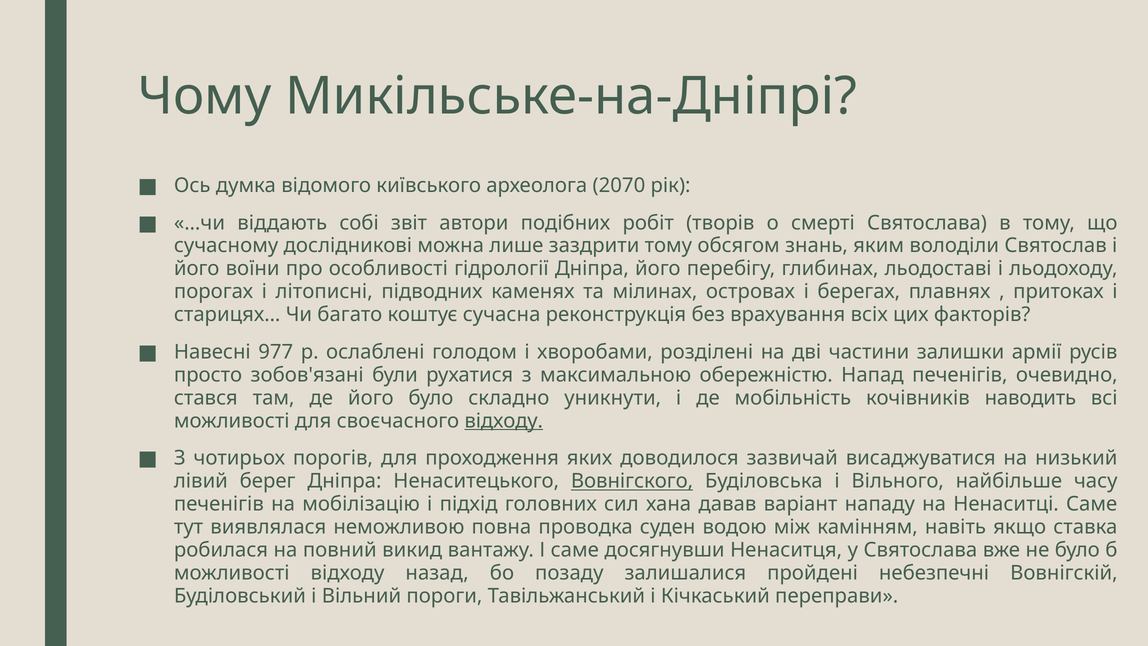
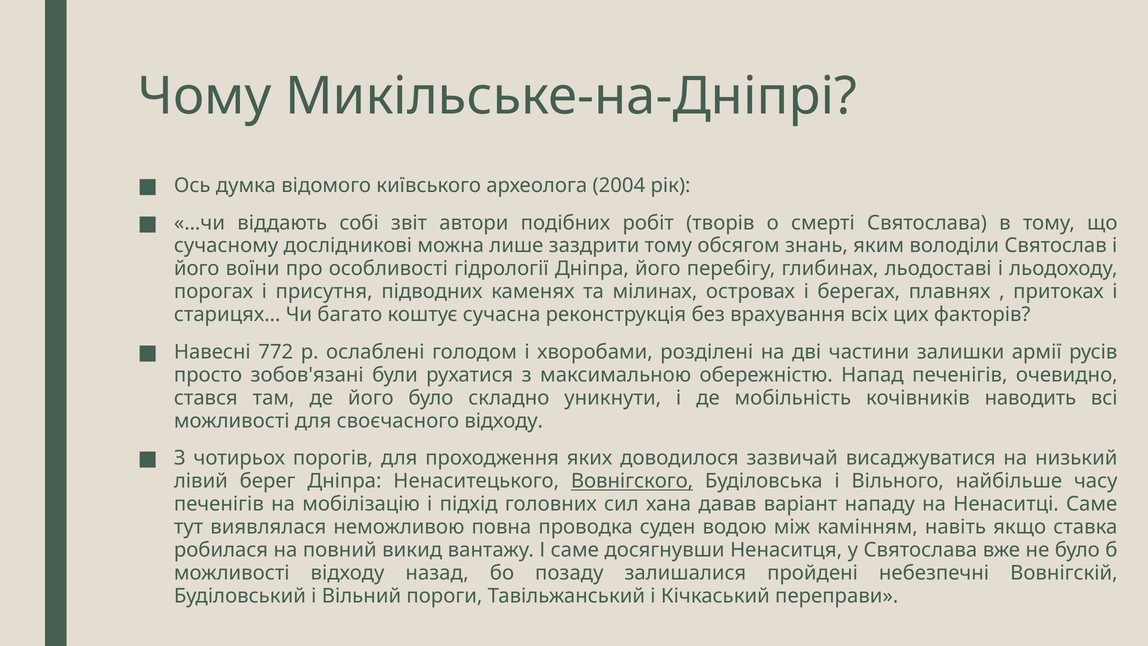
2070: 2070 -> 2004 (619, 185)
літописні: літописні -> присутня (324, 292)
977: 977 -> 772 (276, 352)
відходу underline: present -> none (504, 421)
